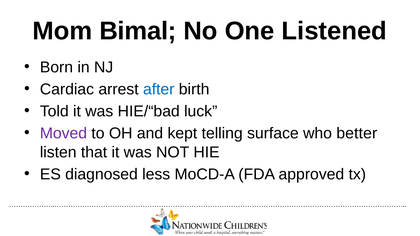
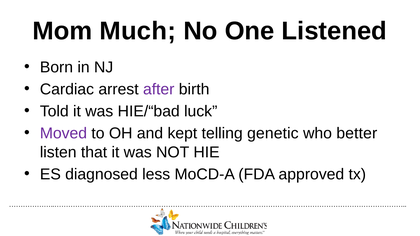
Bimal: Bimal -> Much (138, 31)
after colour: blue -> purple (159, 89)
surface: surface -> genetic (273, 133)
